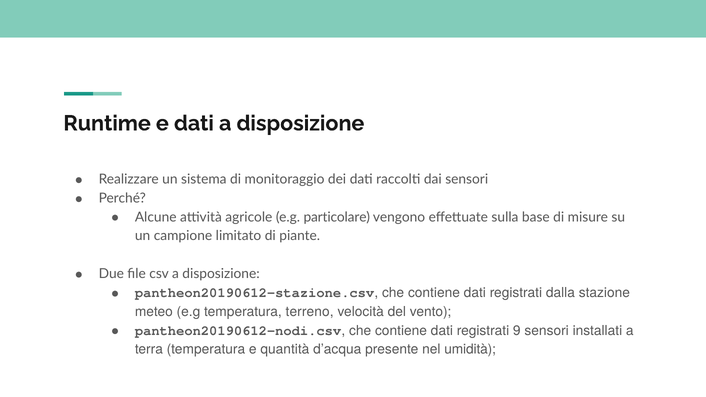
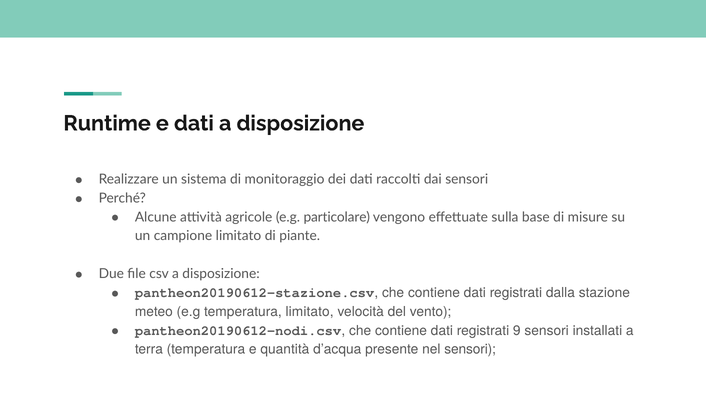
temperatura terreno: terreno -> limitato (310, 312)
nel umidità: umidità -> sensori (470, 350)
